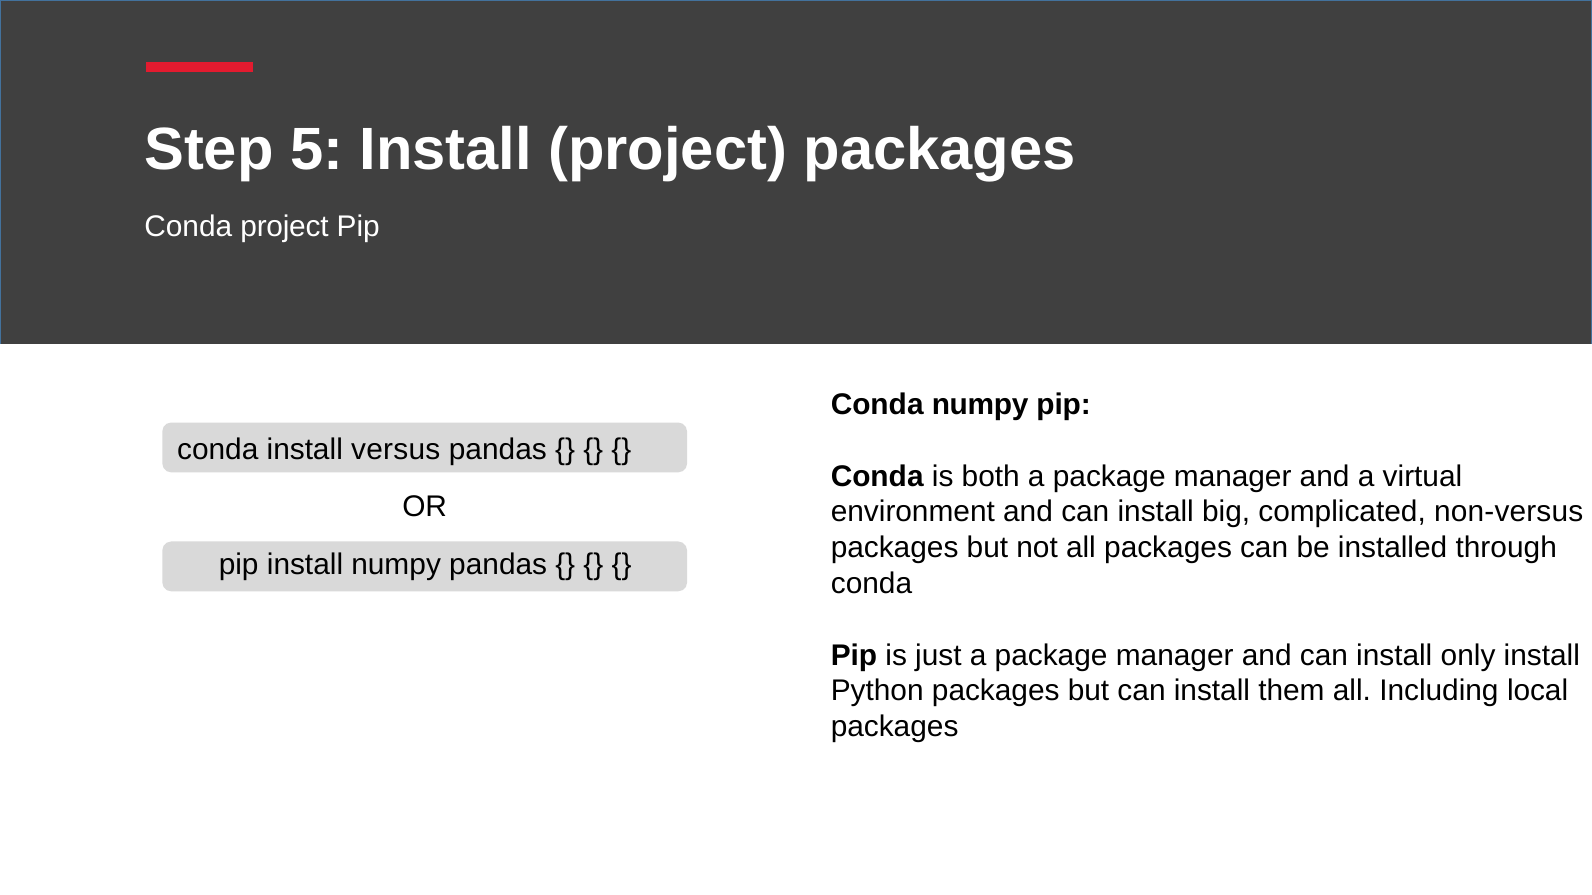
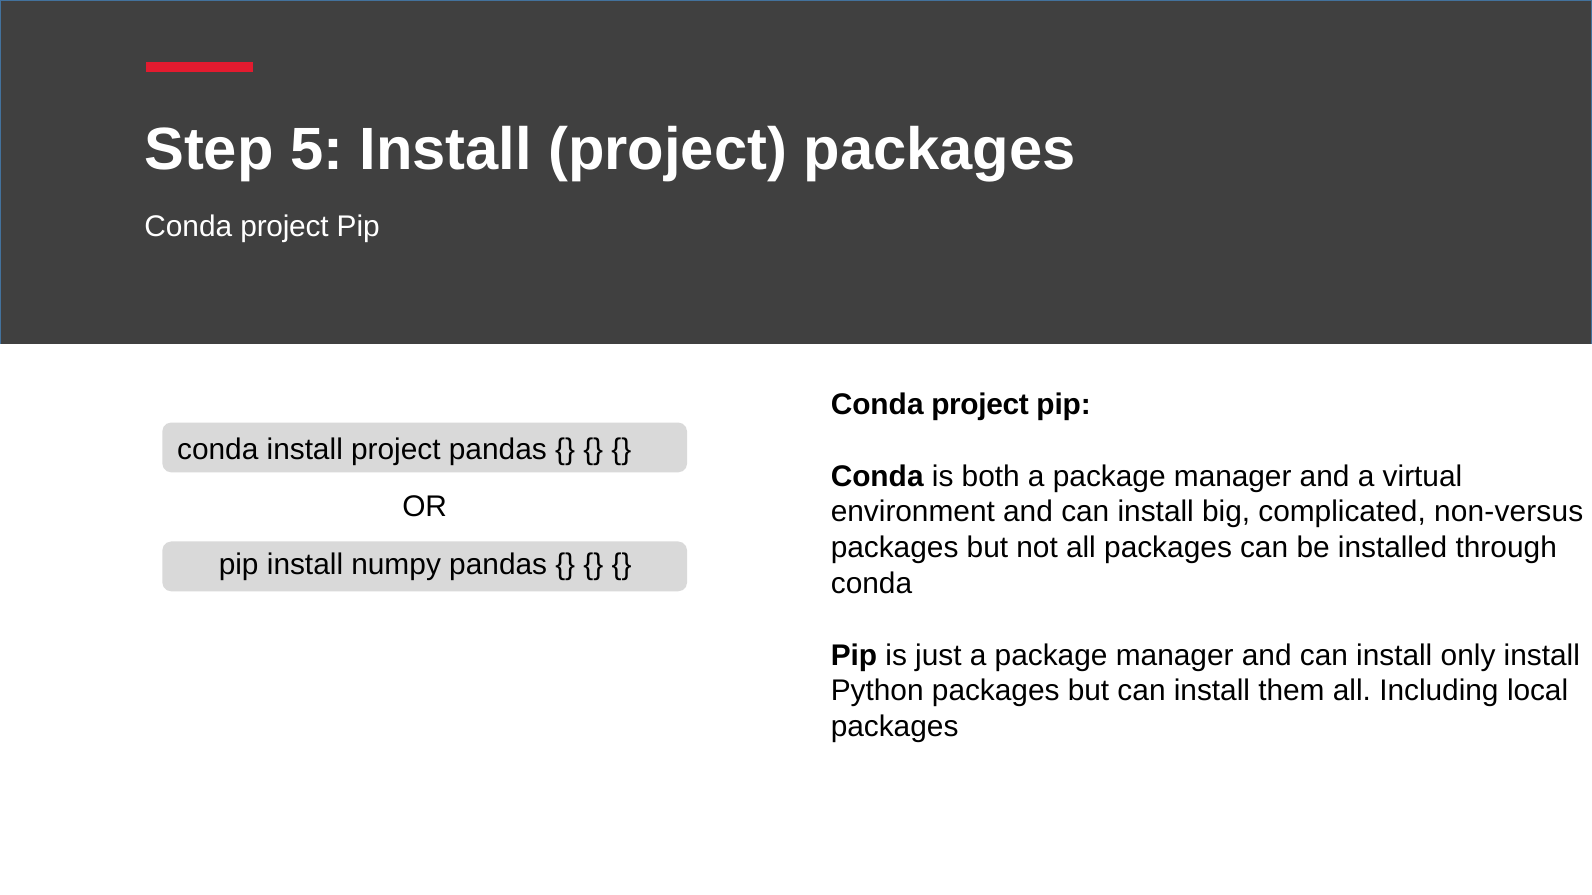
numpy: numpy -> project (980, 405)
conda install versus: versus -> project (396, 449)
